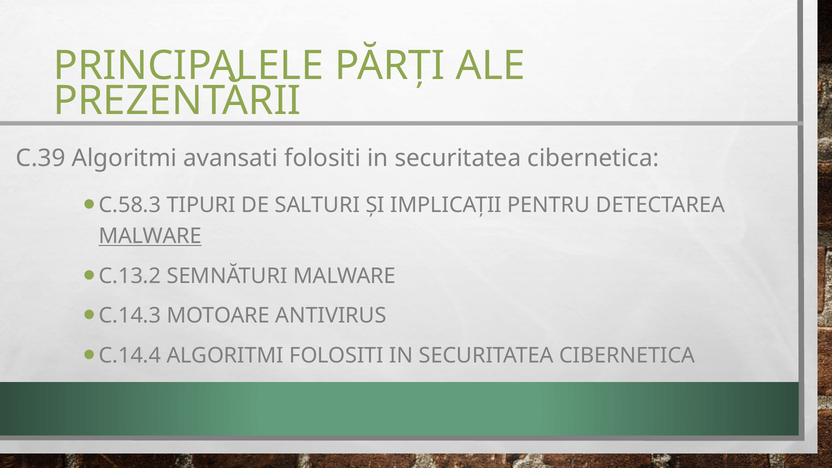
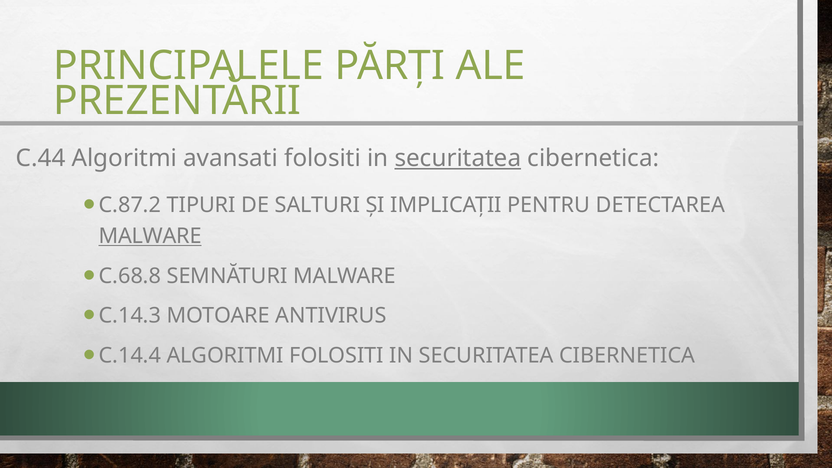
C.39: C.39 -> C.44 (41, 158)
securitatea underline: none -> present (458, 158)
C.58.3: C.58.3 -> C.87.2 (130, 205)
C.13.2: C.13.2 -> C.68.8 (130, 276)
